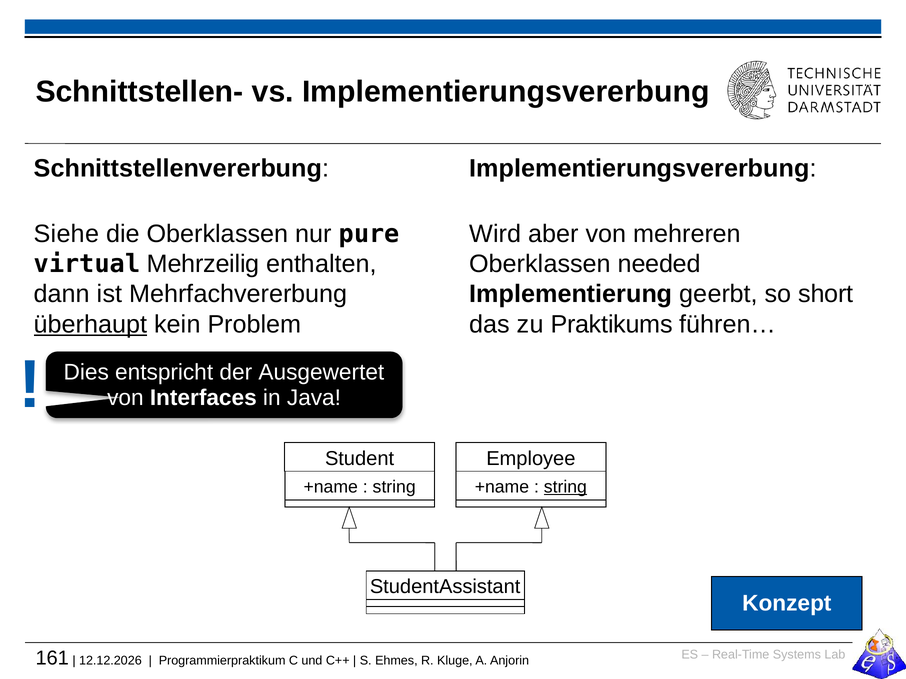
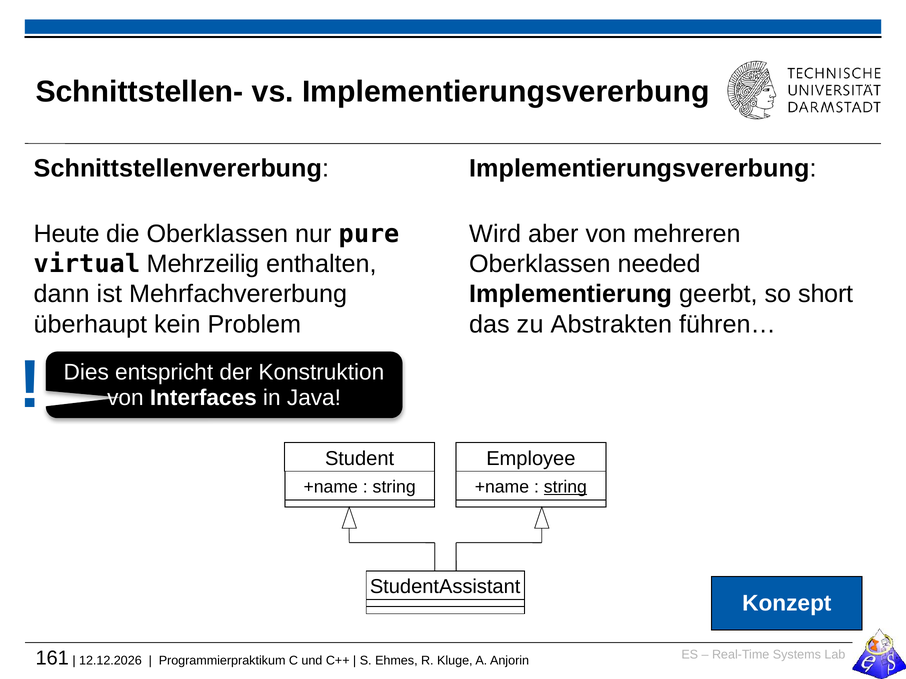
Siehe: Siehe -> Heute (67, 234)
überhaupt underline: present -> none (91, 325)
Praktikums: Praktikums -> Abstrakten (611, 325)
Ausgewertet: Ausgewertet -> Konstruktion (321, 373)
